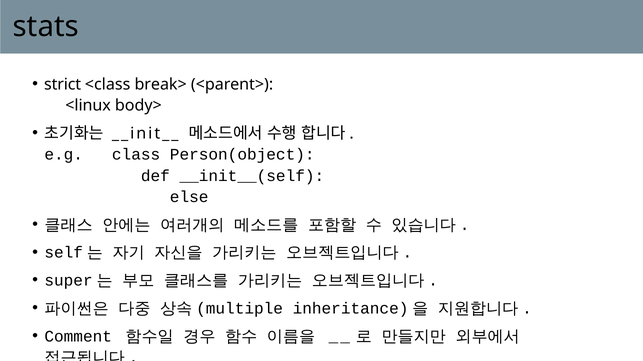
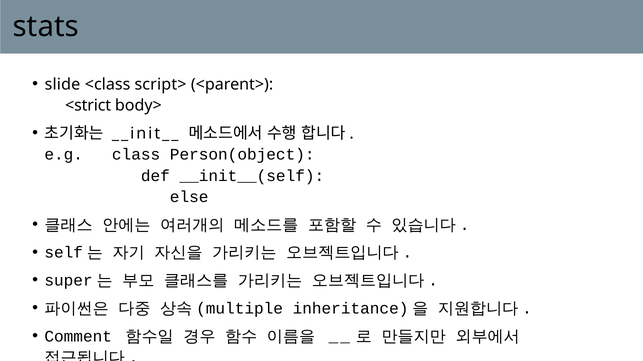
strict: strict -> slide (62, 85)
break>: break> -> script> (161, 85)
<linux: <linux -> <strict (88, 106)
